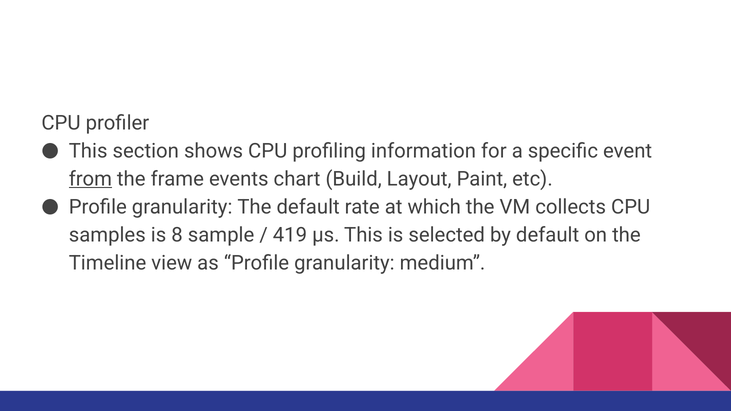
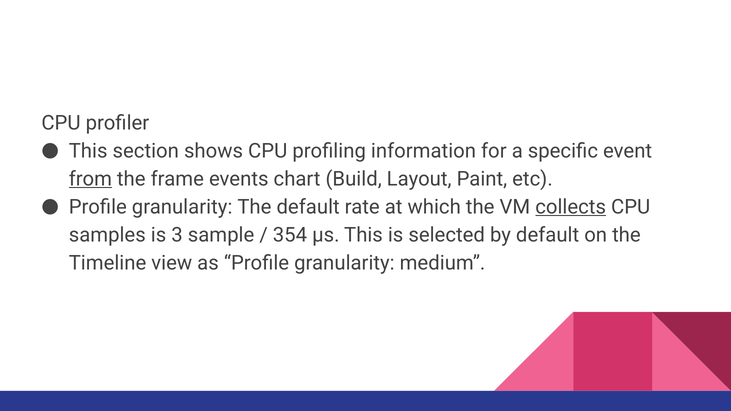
collects underline: none -> present (571, 207)
8: 8 -> 3 (177, 235)
419: 419 -> 354 (290, 235)
